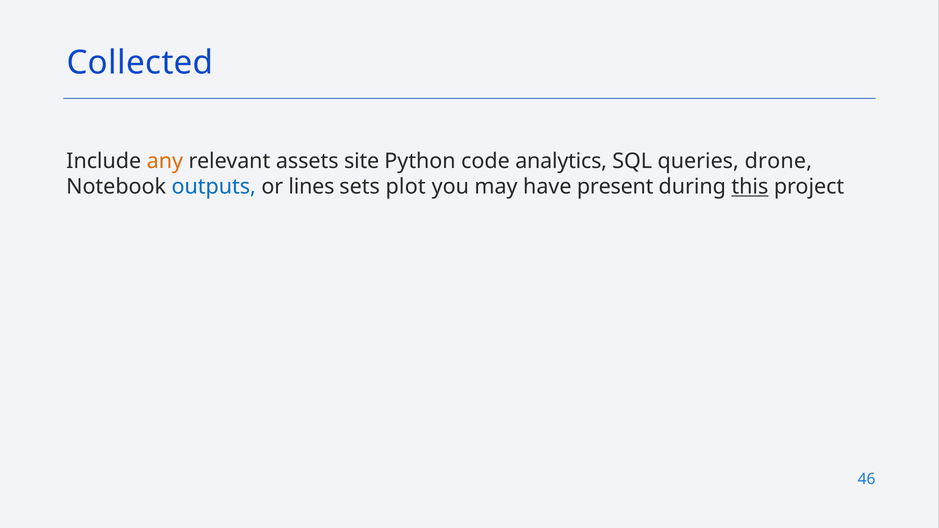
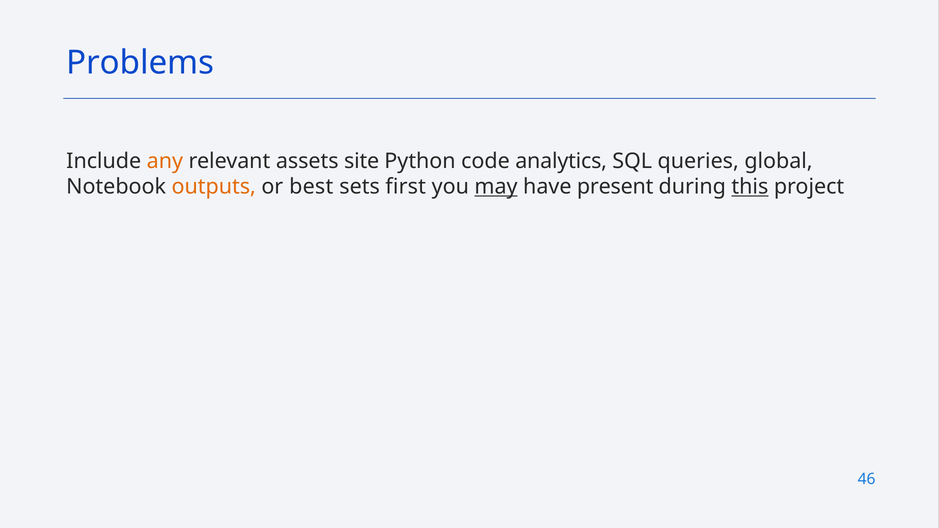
Collected: Collected -> Problems (140, 63)
drone: drone -> global (778, 161)
outputs colour: blue -> orange (214, 187)
lines: lines -> best (311, 187)
plot: plot -> first (406, 187)
may underline: none -> present (496, 187)
